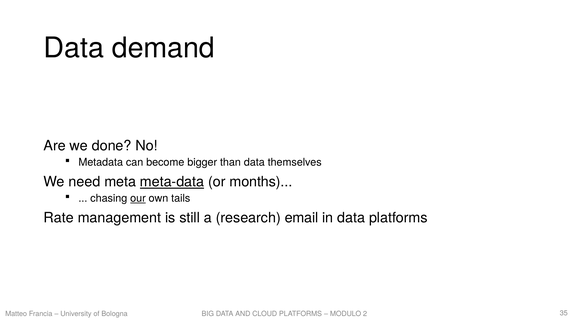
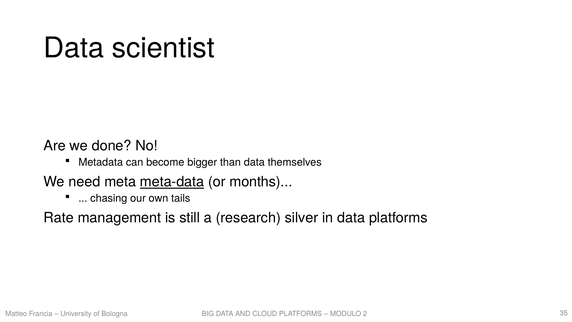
demand: demand -> scientist (163, 48)
our underline: present -> none (138, 198)
email: email -> silver (301, 218)
